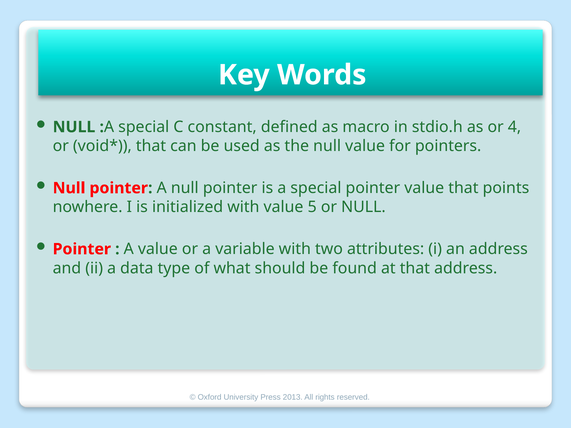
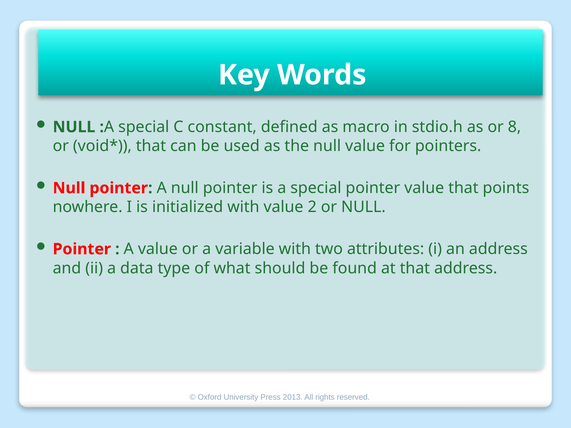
4: 4 -> 8 (514, 127)
5: 5 -> 2 (312, 207)
